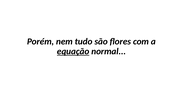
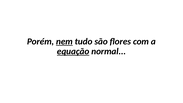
nem underline: none -> present (64, 41)
